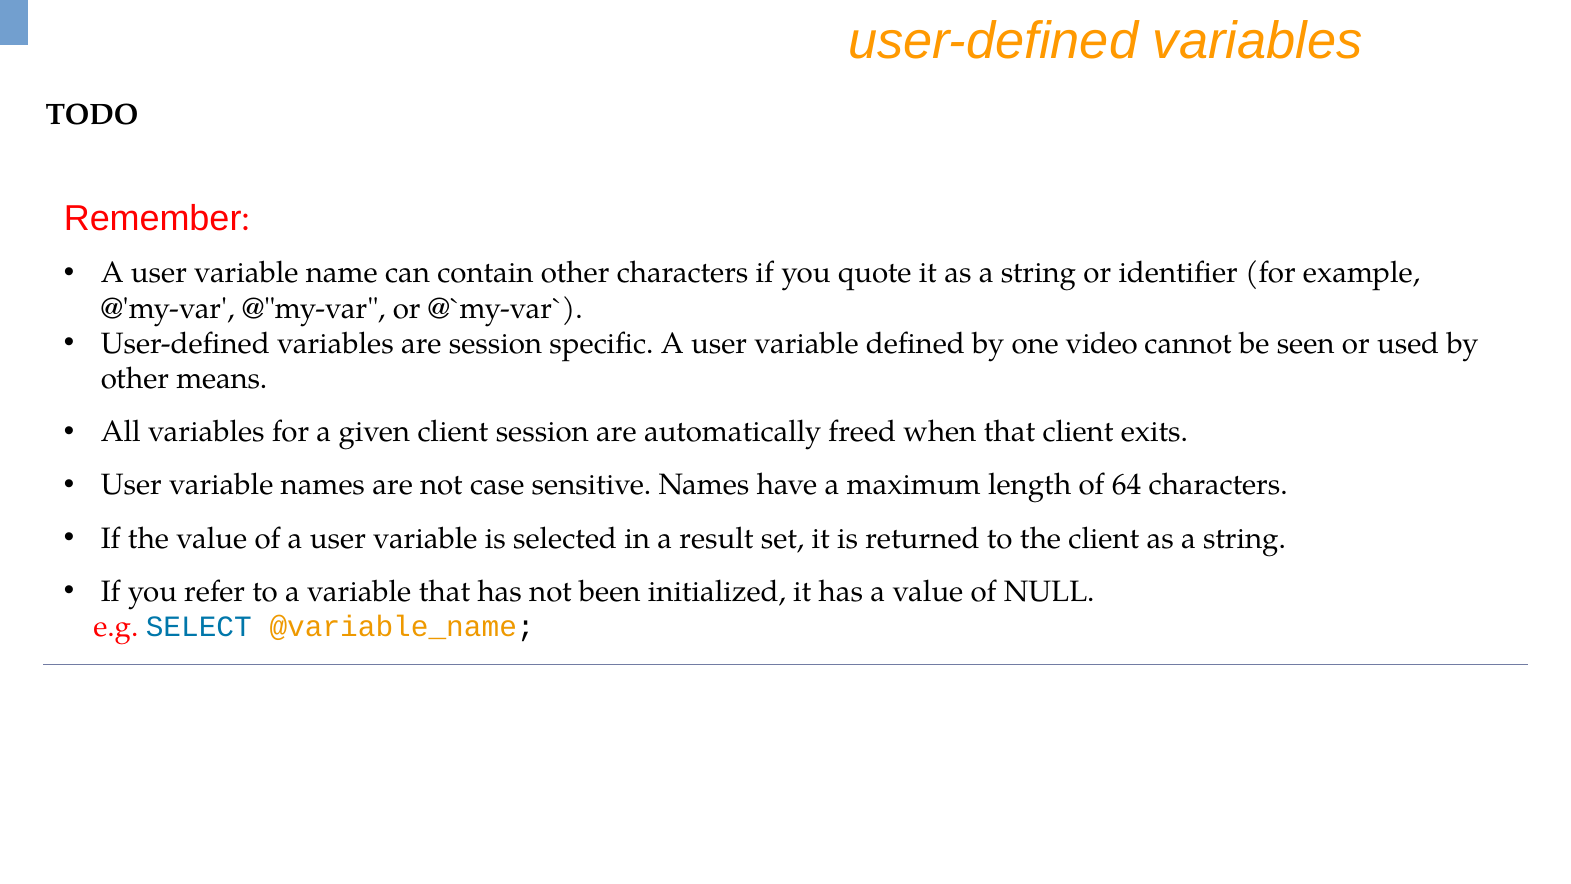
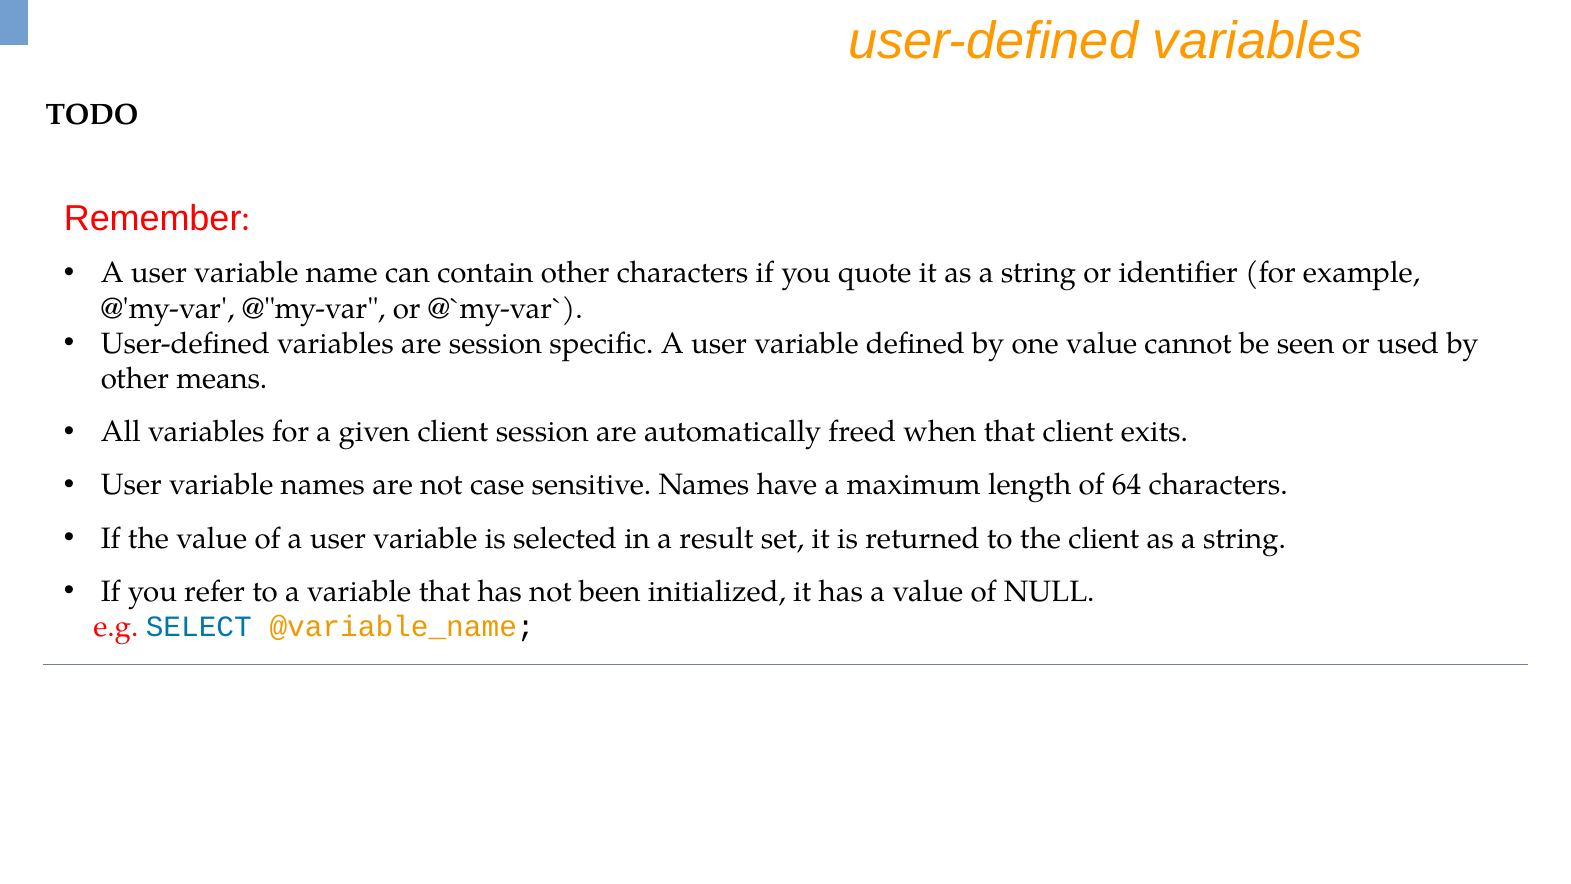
one video: video -> value (1102, 344)
